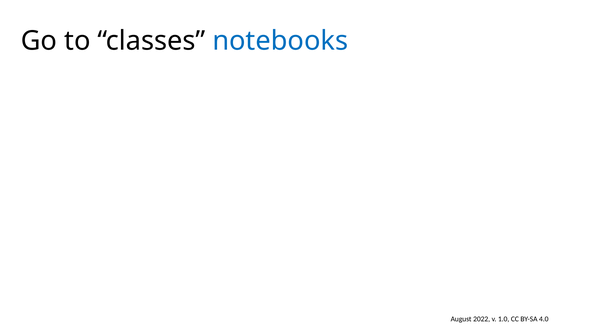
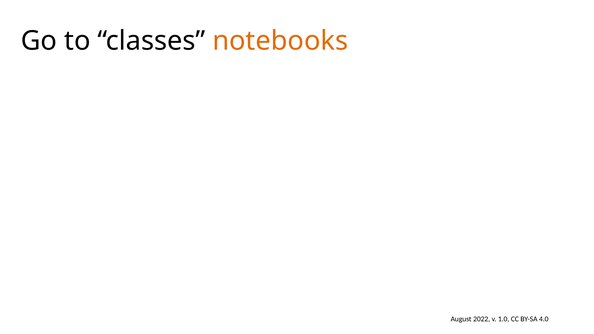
notebooks colour: blue -> orange (280, 41)
